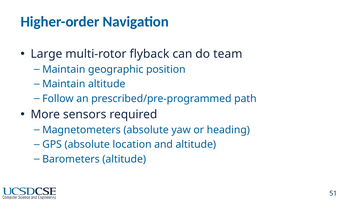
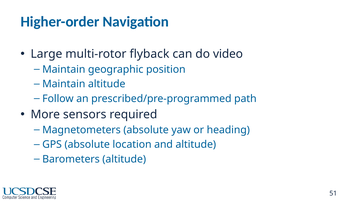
team: team -> video (228, 54)
